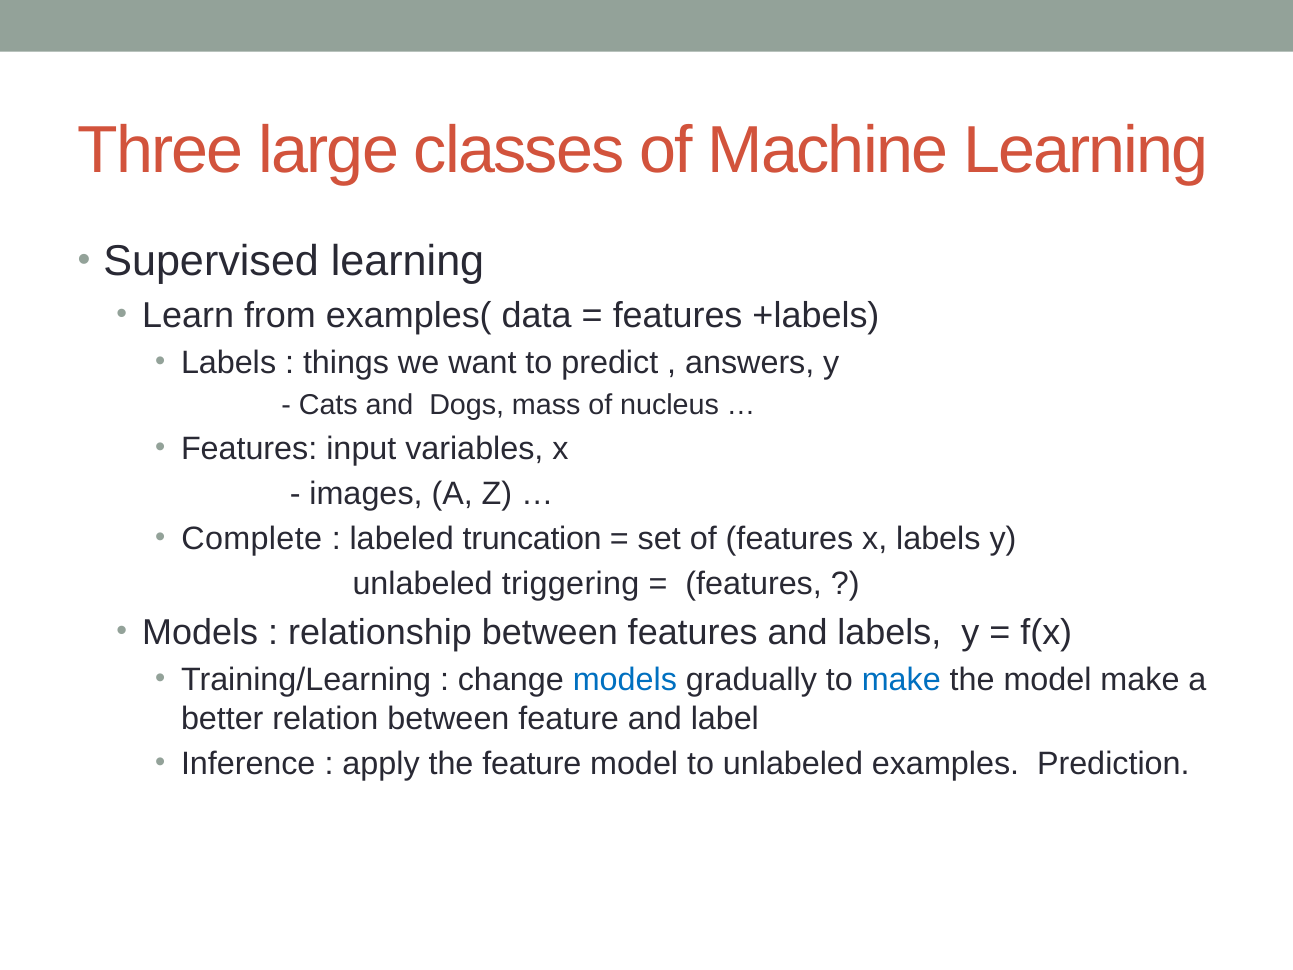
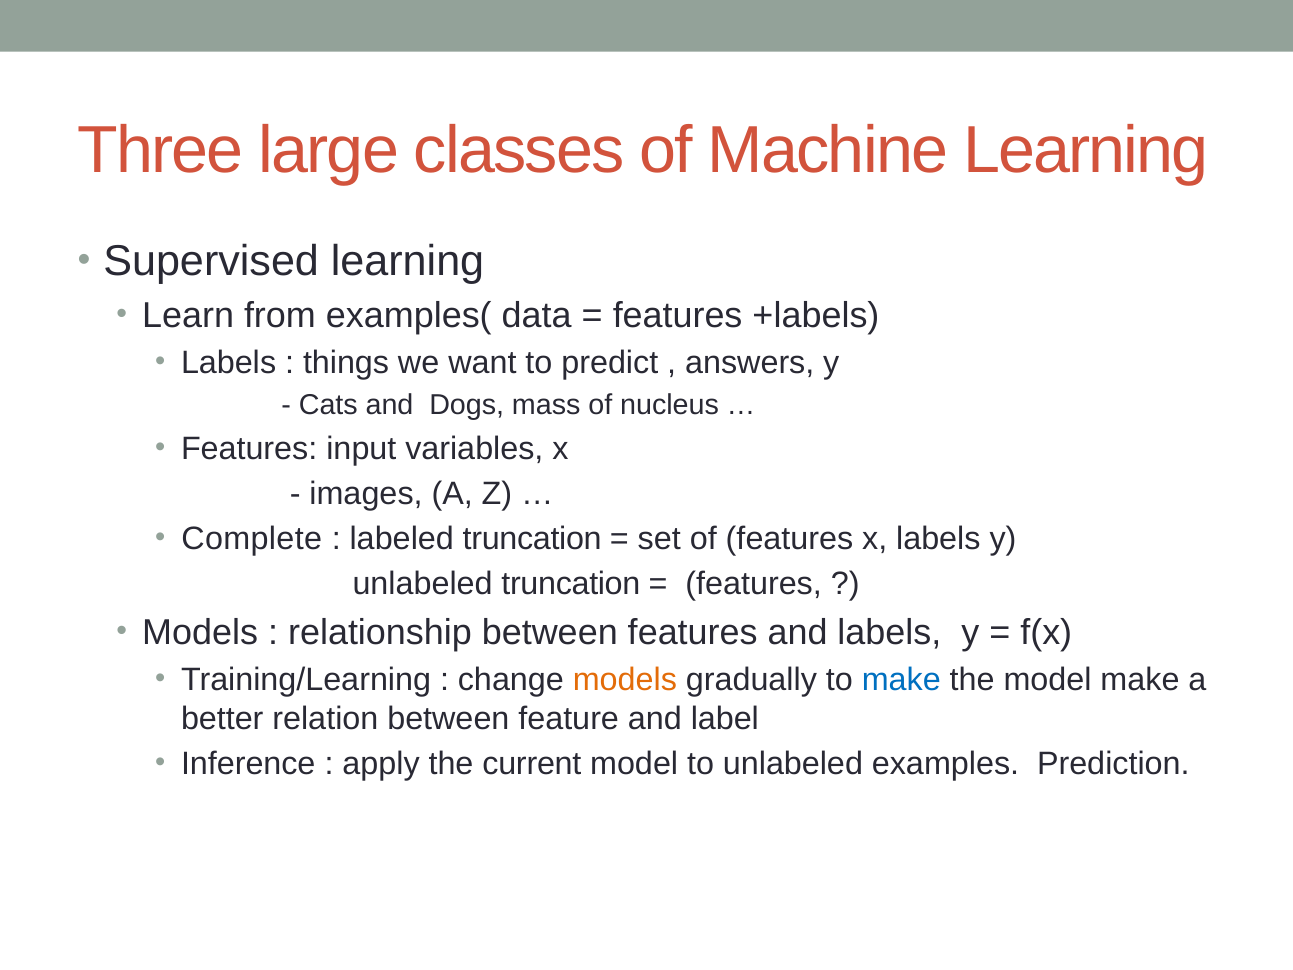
unlabeled triggering: triggering -> truncation (571, 584)
models colour: blue -> orange (625, 680)
the feature: feature -> current (532, 764)
